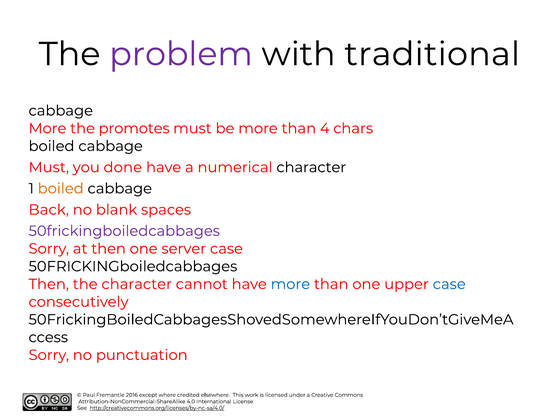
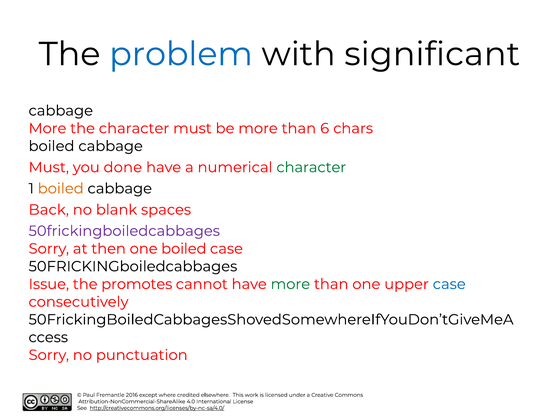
problem colour: purple -> blue (181, 54)
traditional: traditional -> significant (432, 54)
the promotes: promotes -> character (134, 128)
4: 4 -> 6 (325, 128)
character colour: black -> green (311, 167)
one server: server -> boiled (184, 248)
Then: Then -> Issue (49, 284)
the character: character -> promotes (137, 284)
more colour: blue -> green (290, 284)
